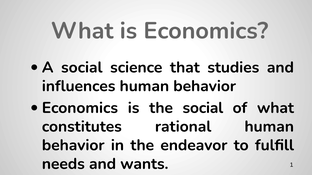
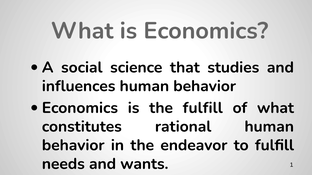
the social: social -> fulfill (203, 108)
